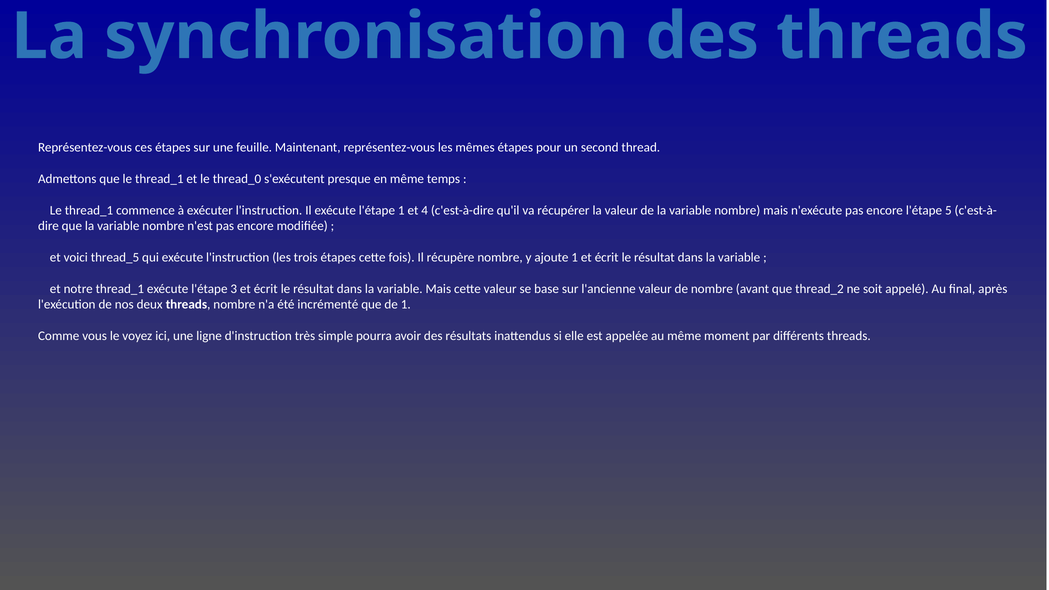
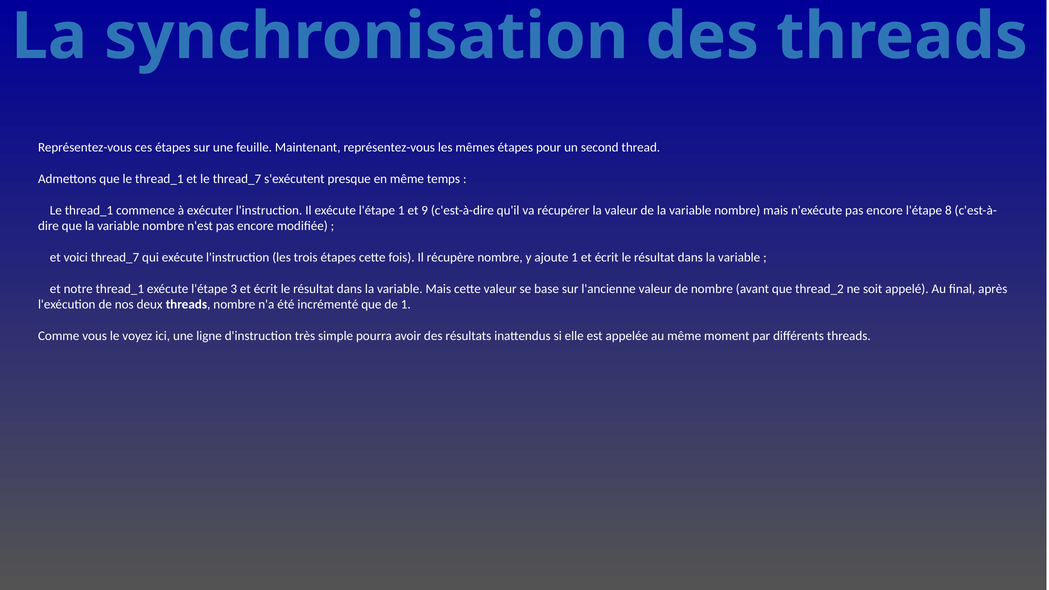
le thread_0: thread_0 -> thread_7 (237, 179)
4: 4 -> 9 (425, 210)
5: 5 -> 8 (948, 210)
voici thread_5: thread_5 -> thread_7 (115, 257)
